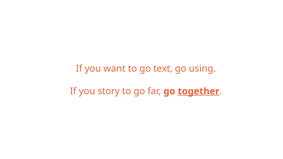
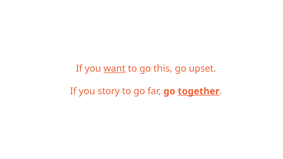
want underline: none -> present (115, 69)
text: text -> this (163, 69)
using: using -> upset (202, 69)
